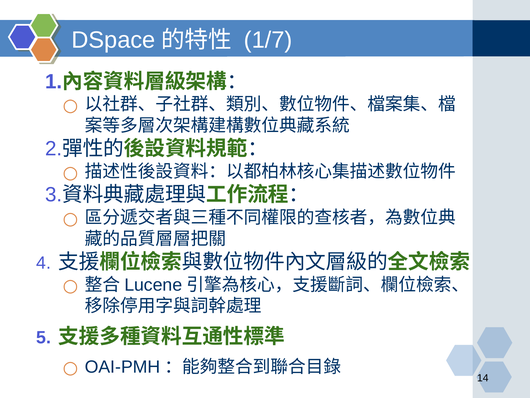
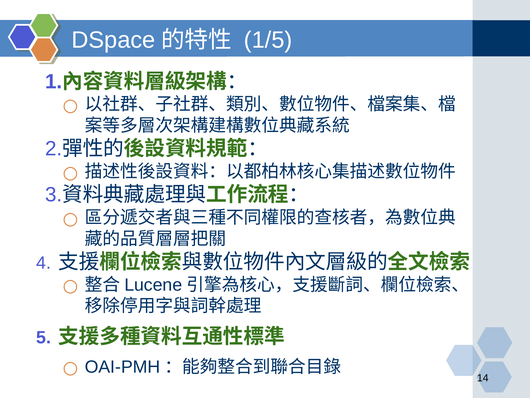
1/7: 1/7 -> 1/5 (268, 40)
